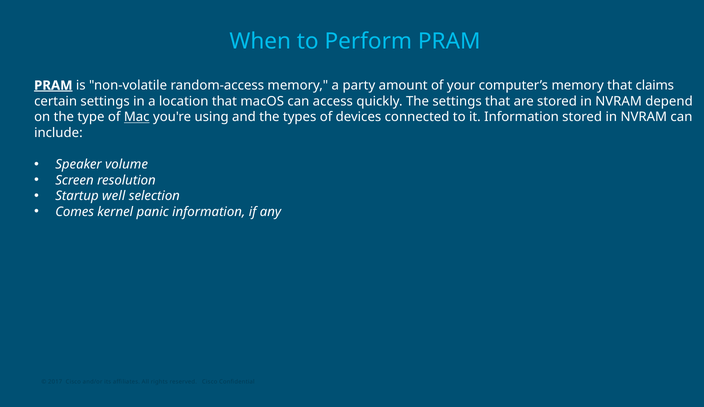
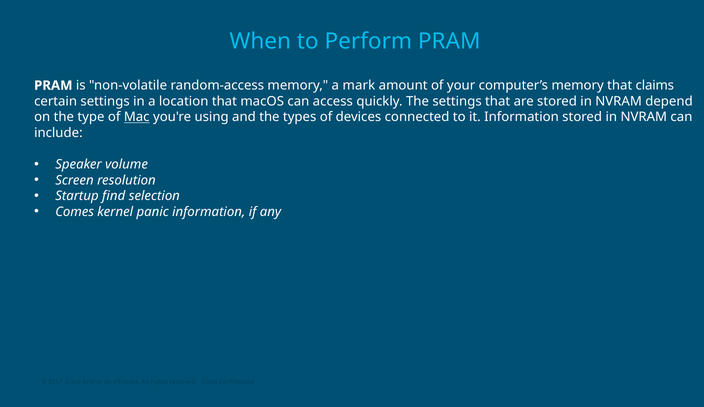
PRAM underline: present -> none (53, 86)
party: party -> mark (359, 86)
well: well -> find (114, 196)
